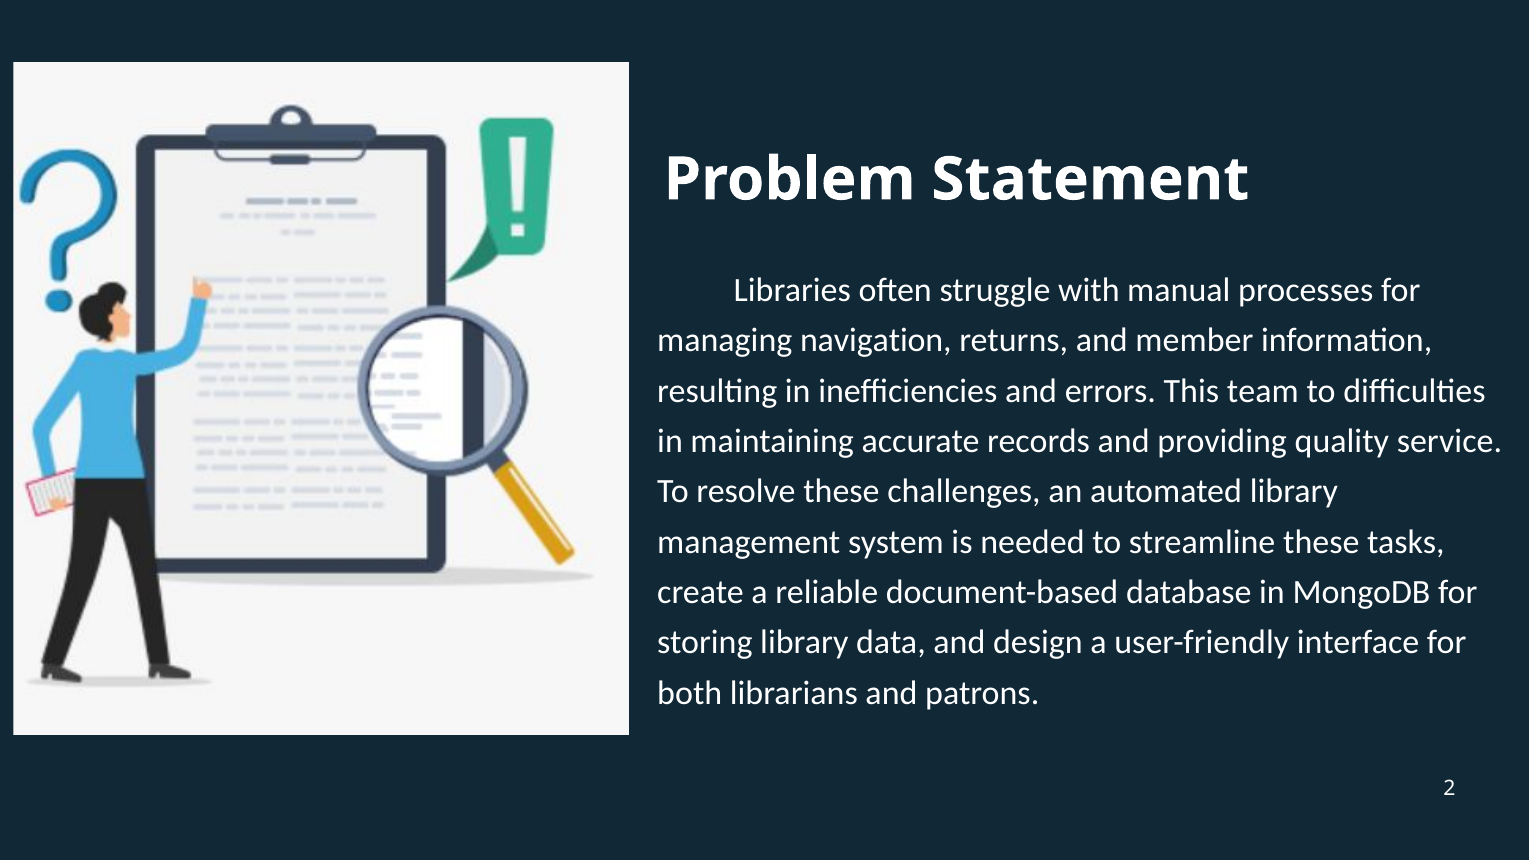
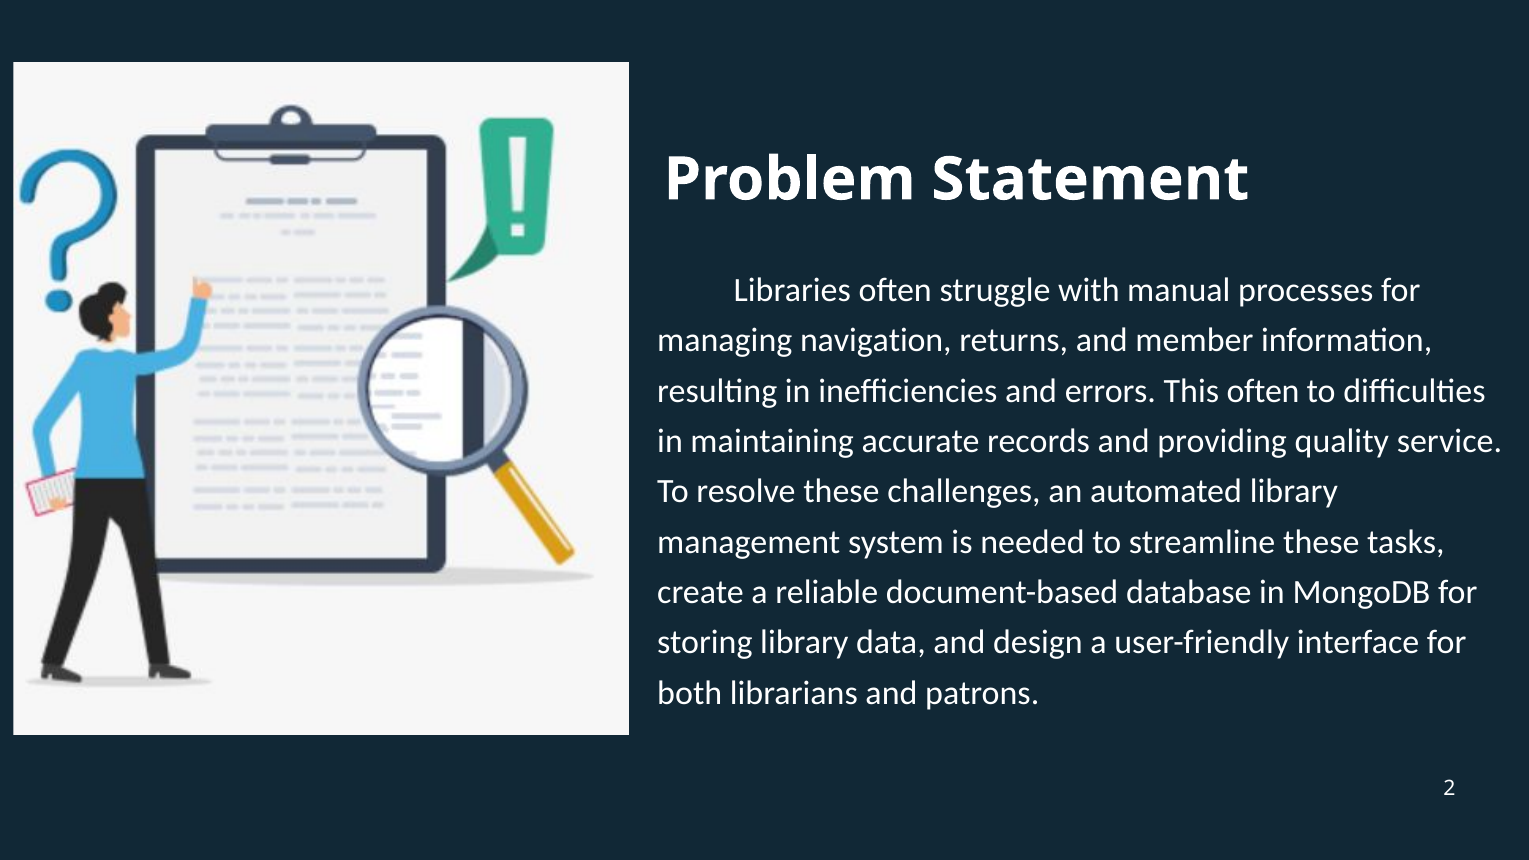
This team: team -> often (1263, 391)
